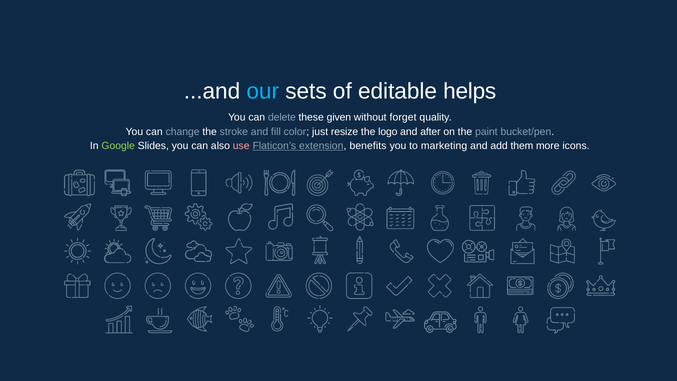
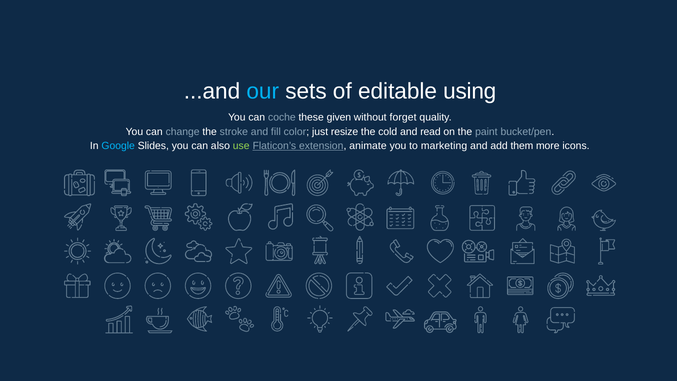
helps: helps -> using (470, 91)
delete: delete -> coche (282, 117)
logo: logo -> cold (388, 132)
after: after -> read (430, 132)
Google colour: light green -> light blue (118, 146)
use colour: pink -> light green (241, 146)
benefits: benefits -> animate (368, 146)
